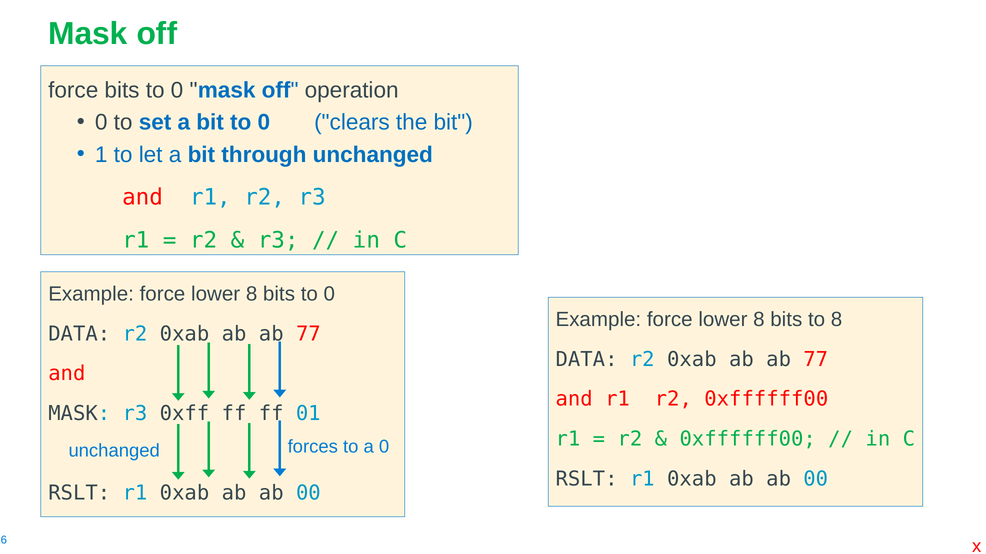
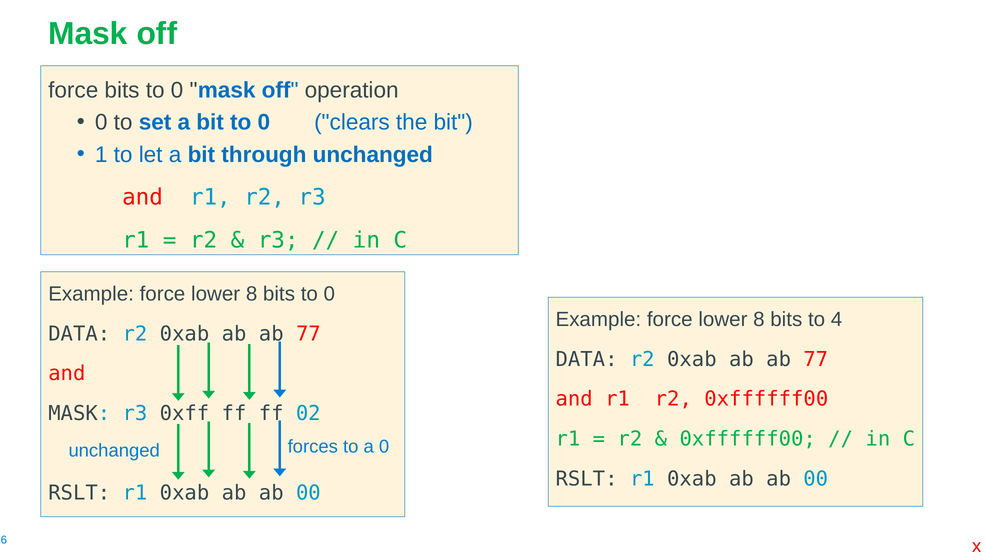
to 8: 8 -> 4 (837, 320)
01: 01 -> 02 (308, 414)
